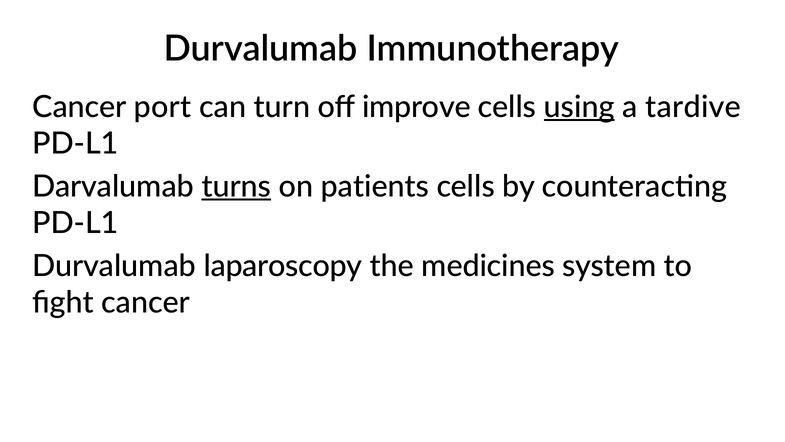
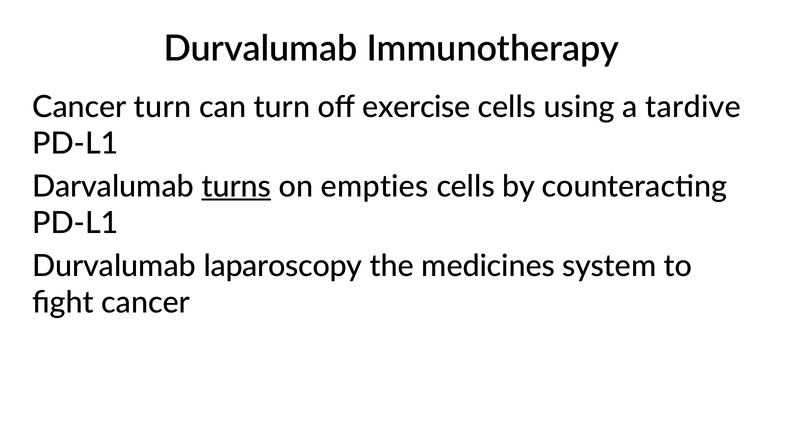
Cancer port: port -> turn (162, 107)
improve: improve -> exercise (416, 107)
using underline: present -> none (579, 107)
patients: patients -> empties (375, 186)
